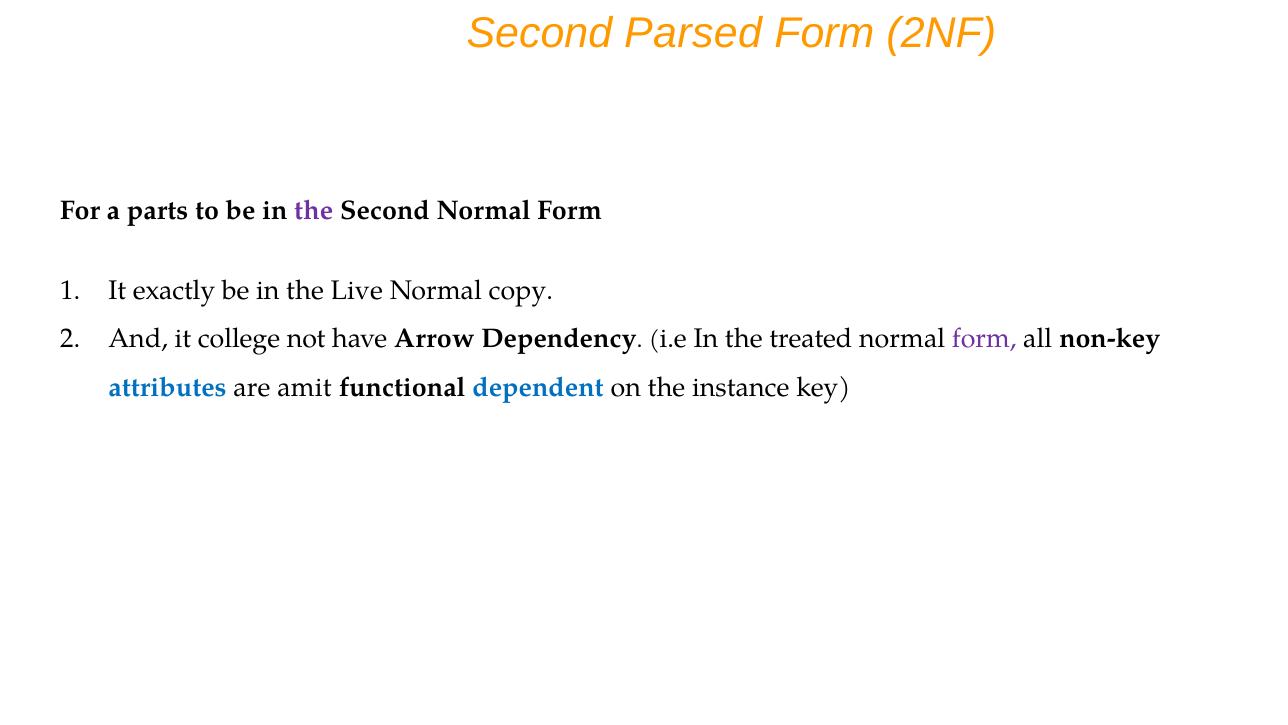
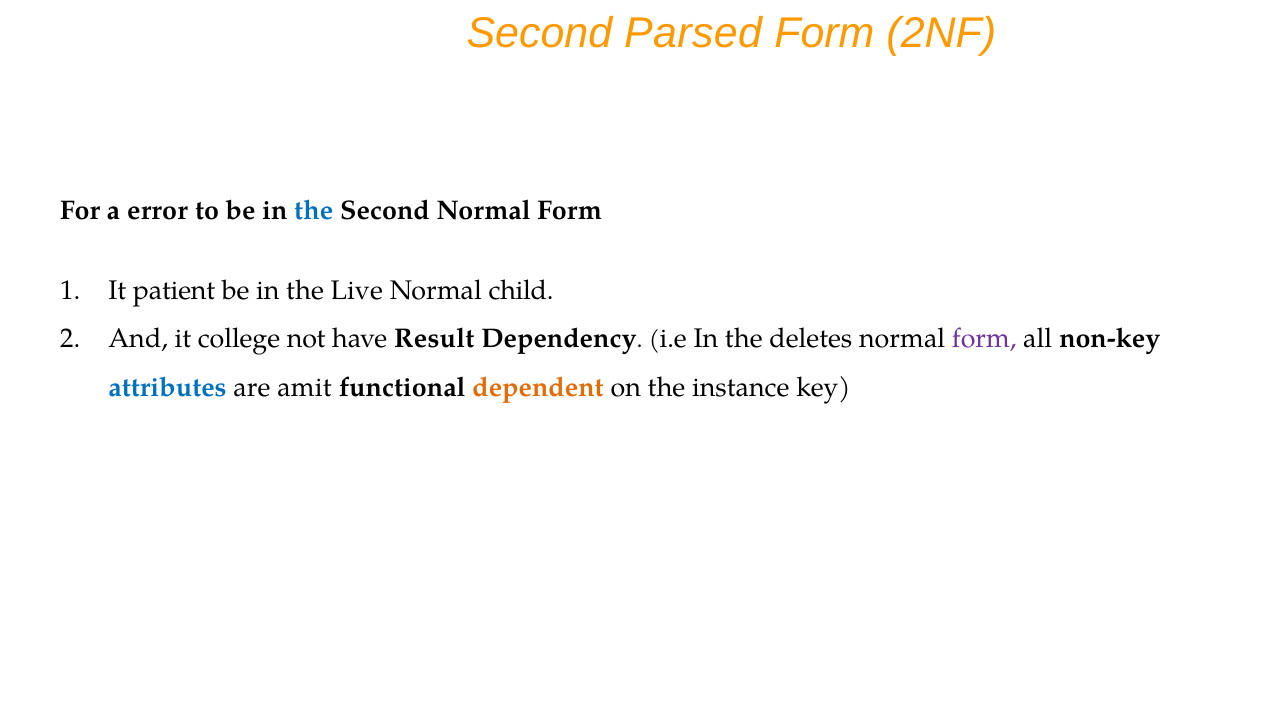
parts: parts -> error (157, 210)
the colour: purple -> blue (314, 210)
exactly: exactly -> patient (174, 291)
copy: copy -> child (521, 291)
Arrow: Arrow -> Result (434, 339)
treated: treated -> deletes (811, 339)
dependent colour: blue -> orange (538, 387)
